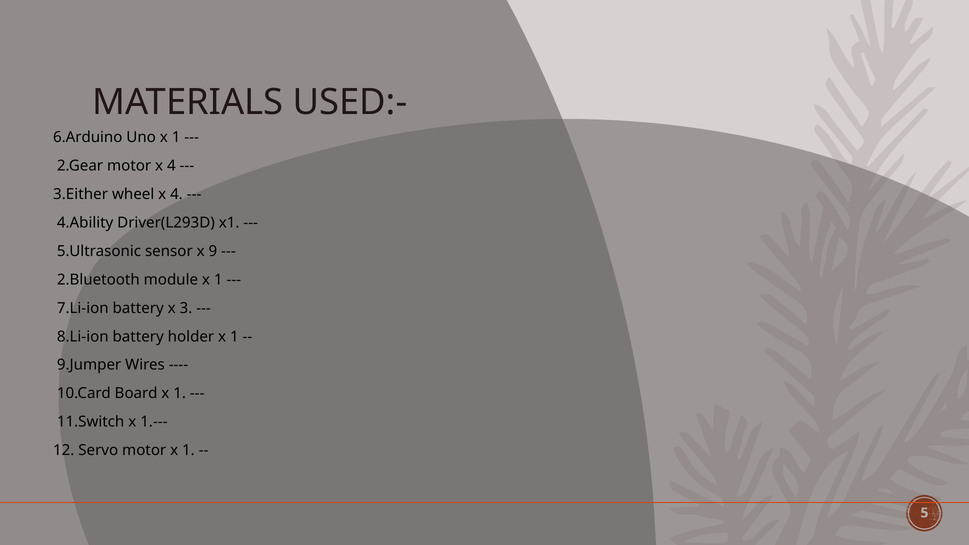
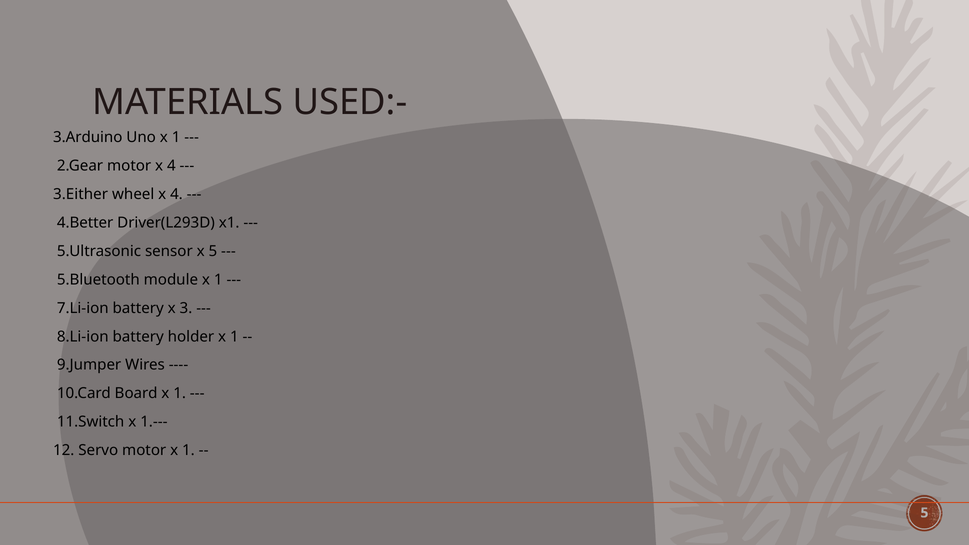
6.Arduino: 6.Arduino -> 3.Arduino (88, 137)
4.Ability: 4.Ability -> 4.Better (85, 223)
x 9: 9 -> 5 (213, 251)
2.Bluetooth: 2.Bluetooth -> 5.Bluetooth (98, 280)
